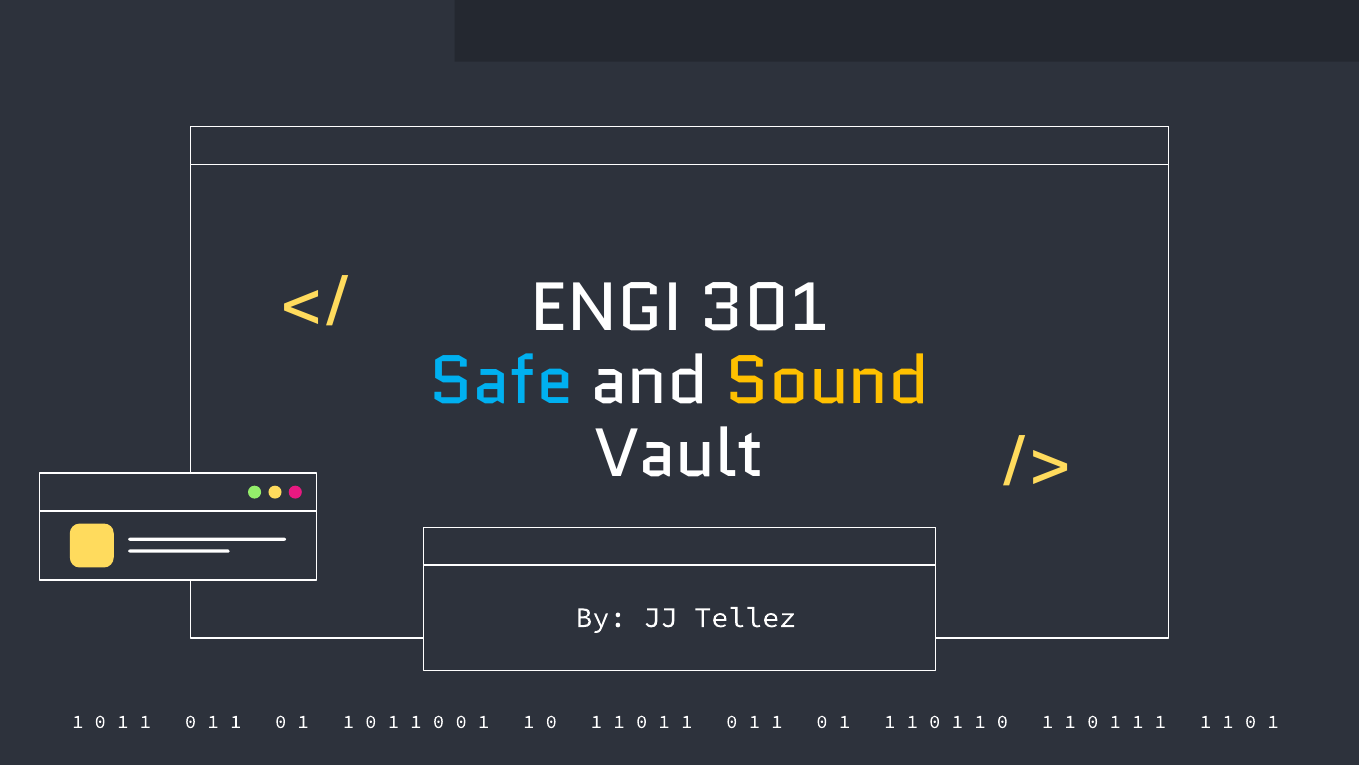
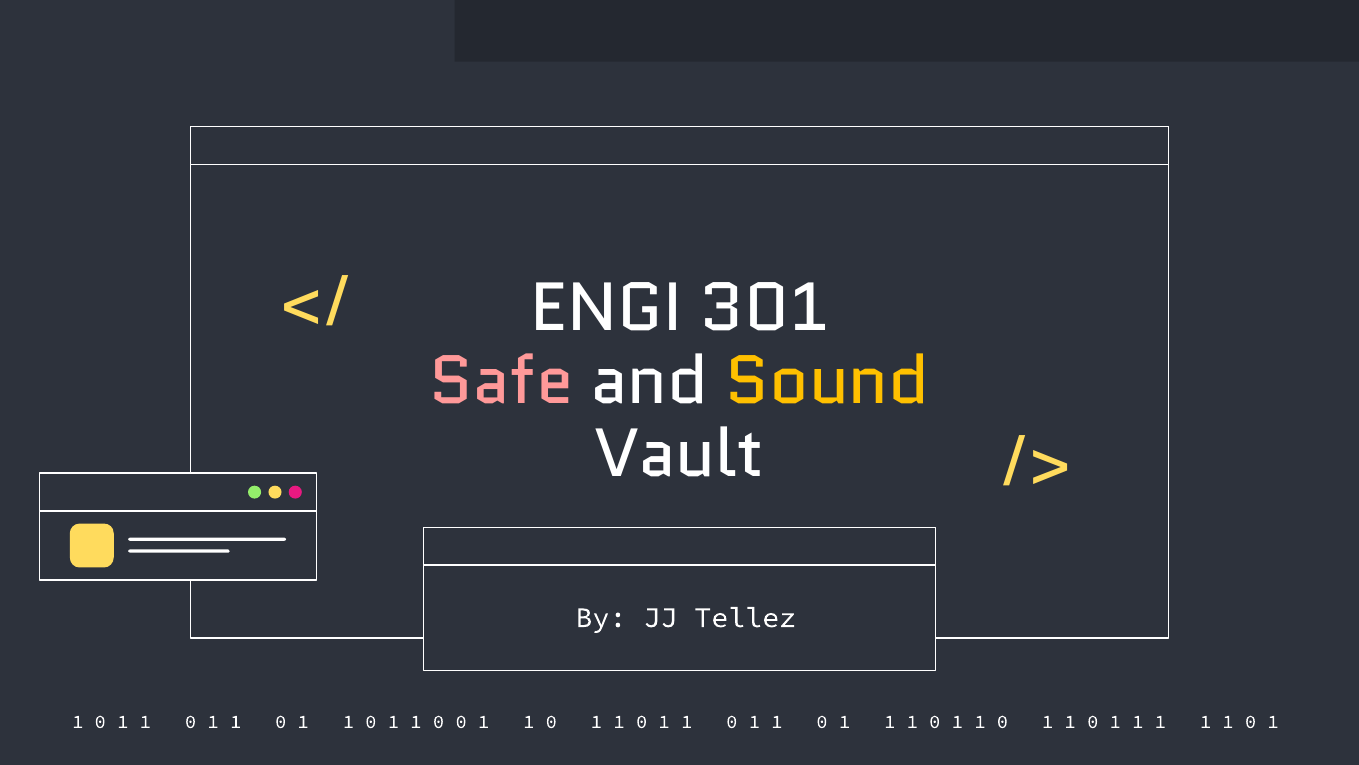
Safe colour: light blue -> pink (502, 381)
